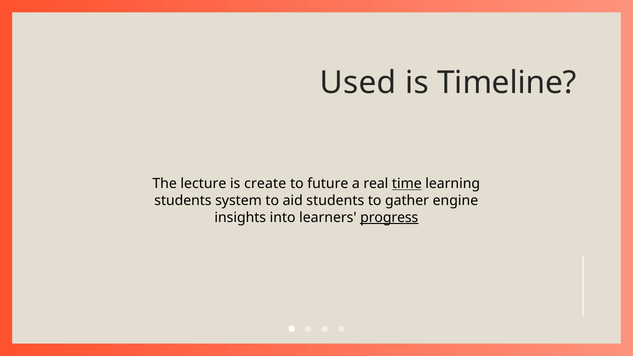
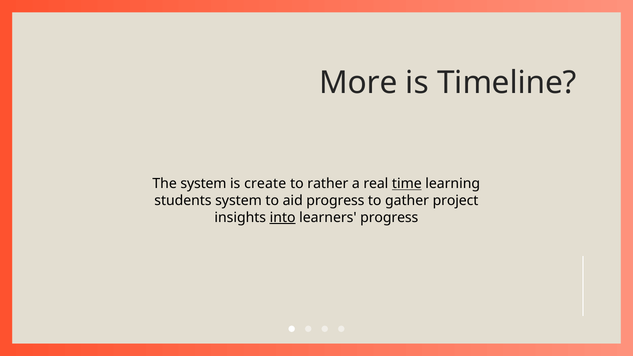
Used: Used -> More (358, 83)
The lecture: lecture -> system (203, 184)
future: future -> rather (328, 184)
aid students: students -> progress (335, 201)
engine: engine -> project (455, 201)
into underline: none -> present (283, 217)
progress underline: present -> none (389, 217)
